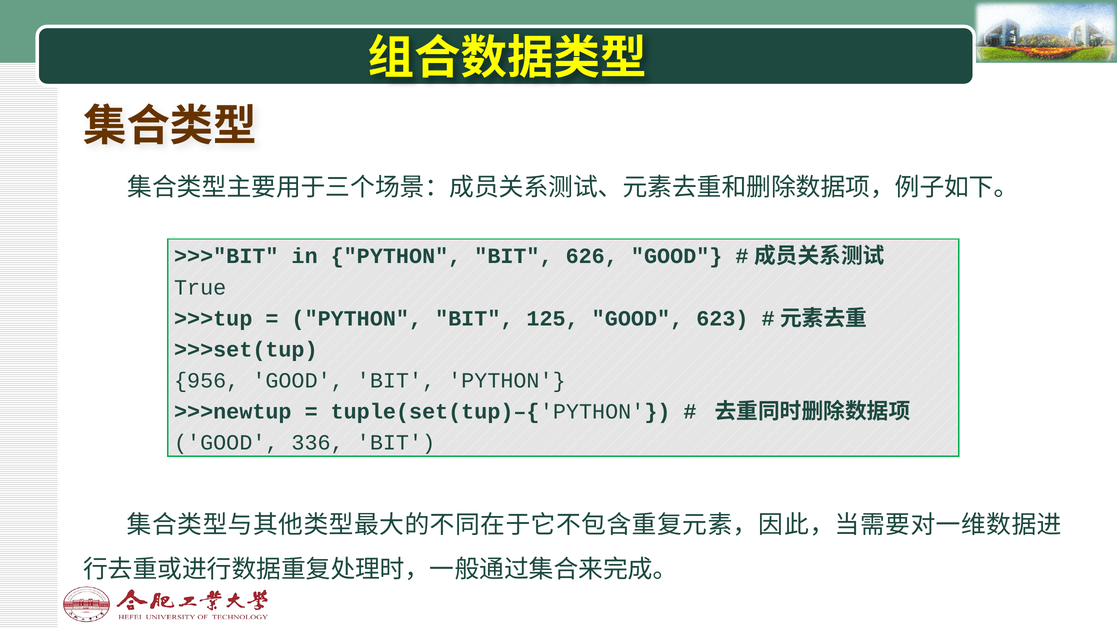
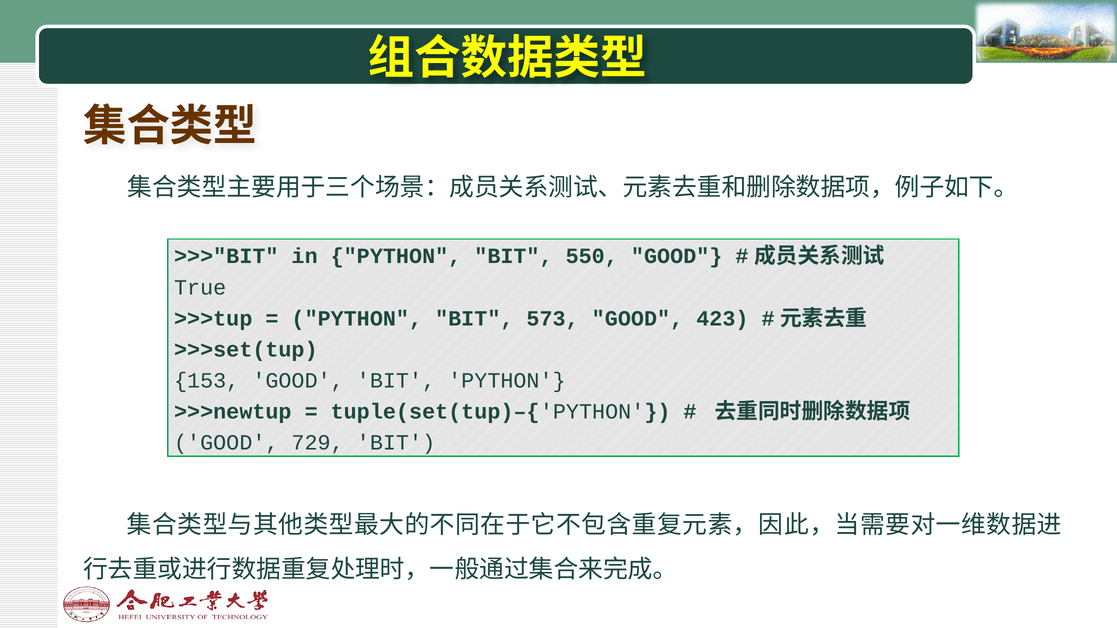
626: 626 -> 550 (592, 256)
125: 125 -> 573 (553, 319)
623: 623 -> 423 (722, 319)
956: 956 -> 153 (207, 381)
336: 336 -> 729 (318, 443)
